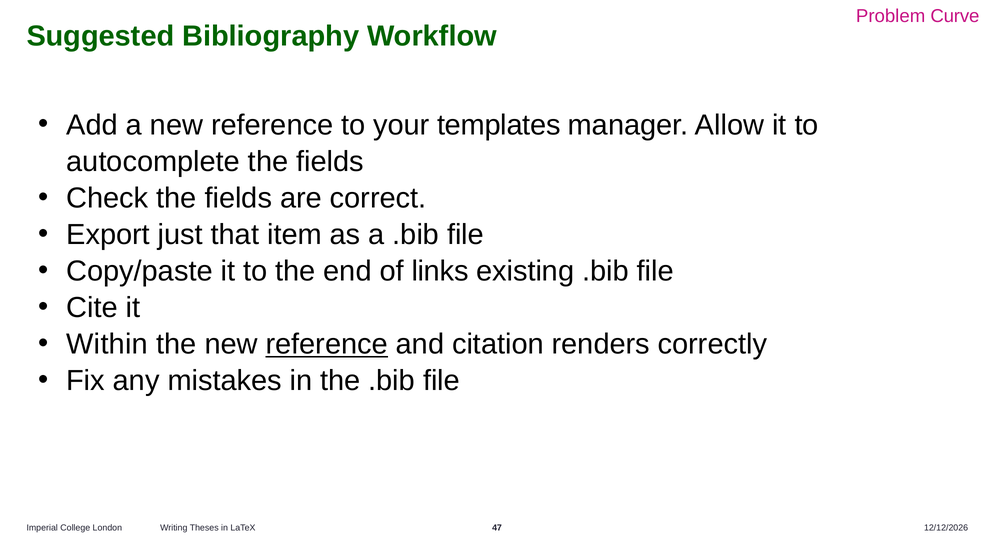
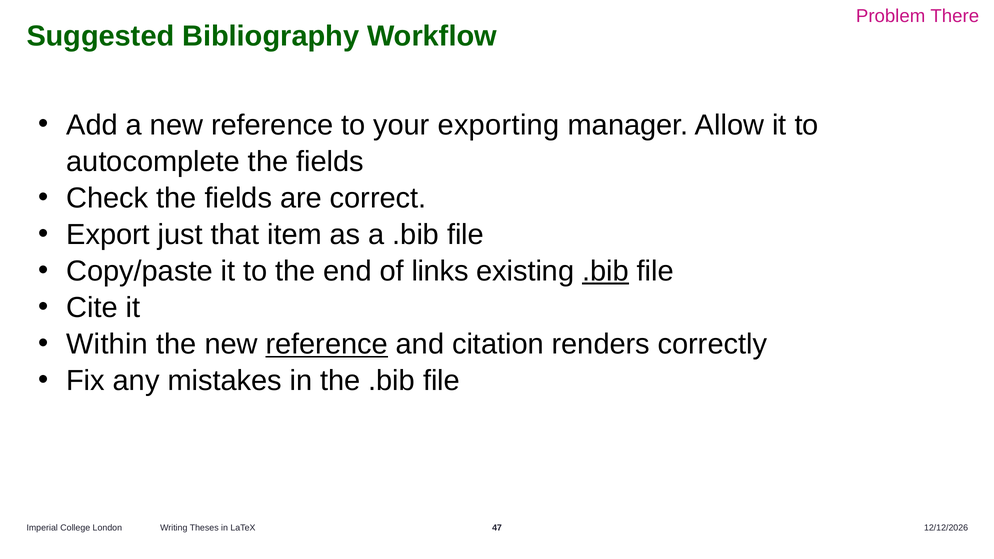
Curve: Curve -> There (955, 16)
templates: templates -> exporting (499, 125)
.bib underline: none -> present (605, 271)
